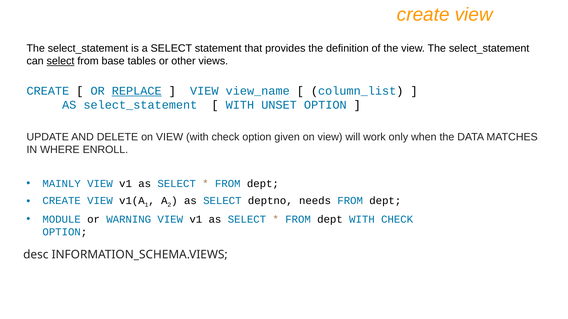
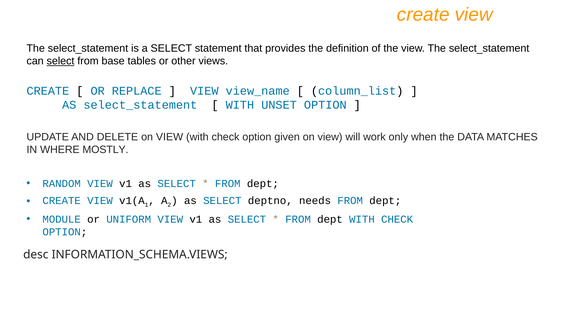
REPLACE underline: present -> none (137, 91)
ENROLL: ENROLL -> MOSTLY (105, 150)
MAINLY: MAINLY -> RANDOM (62, 184)
WARNING: WARNING -> UNIFORM (129, 220)
